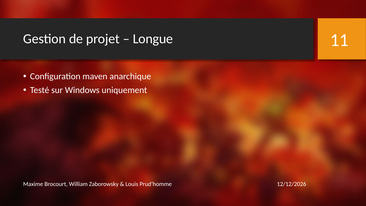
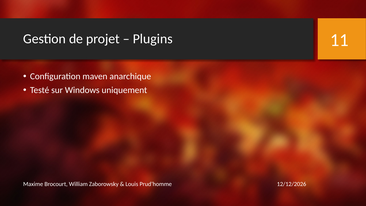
Longue: Longue -> Plugins (153, 39)
